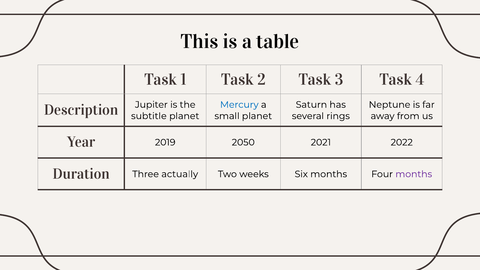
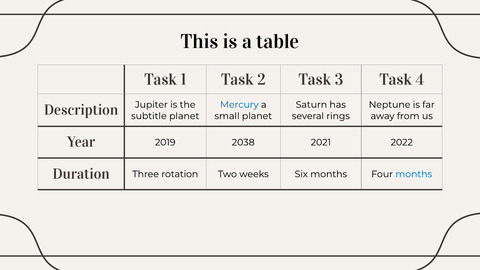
2050: 2050 -> 2038 (243, 142)
actually: actually -> rotation (180, 174)
months colour: purple -> blue (414, 174)
